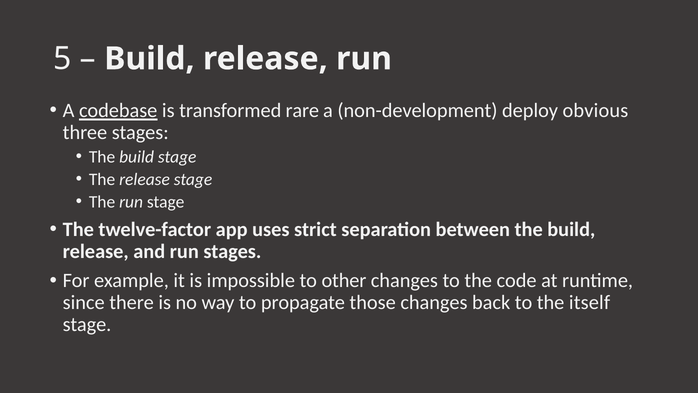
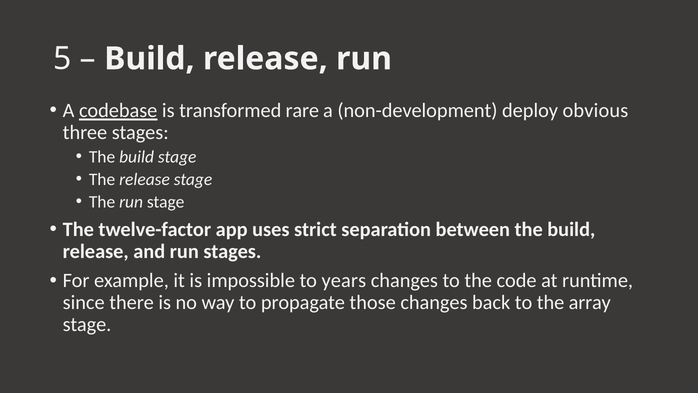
other: other -> years (344, 280)
itself: itself -> array (590, 302)
